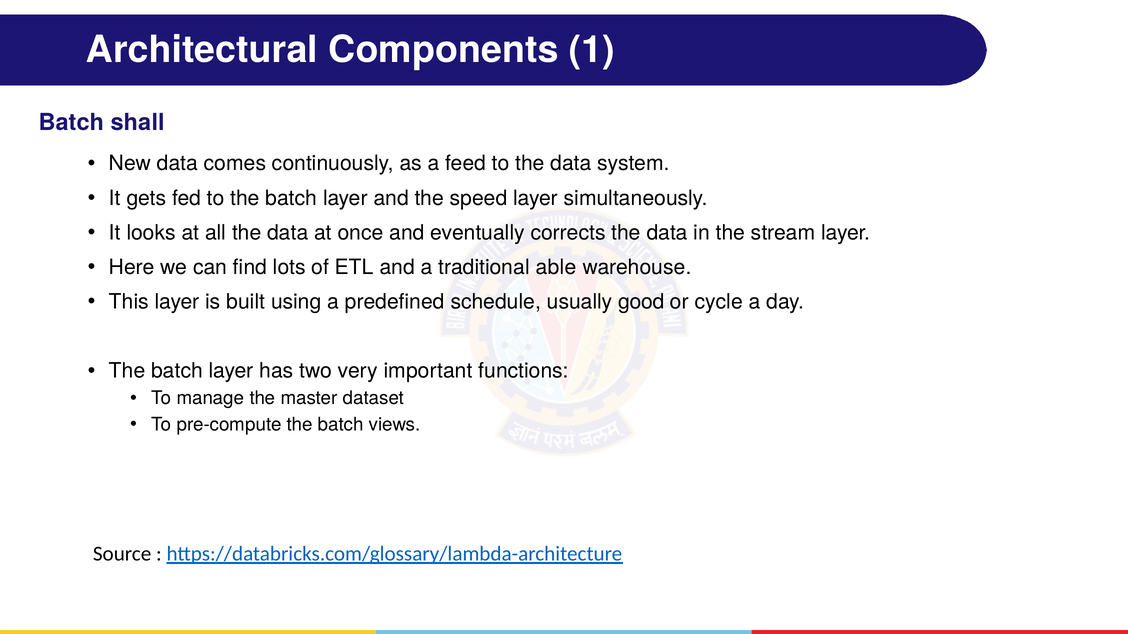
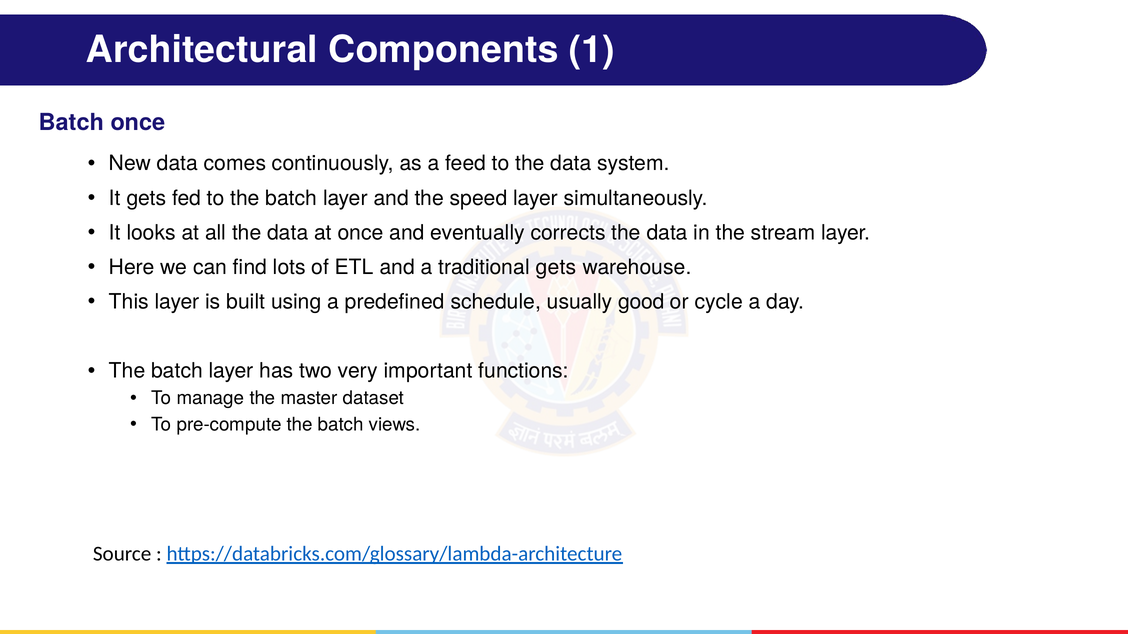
Batch shall: shall -> once (138, 123)
traditional able: able -> gets (556, 267)
